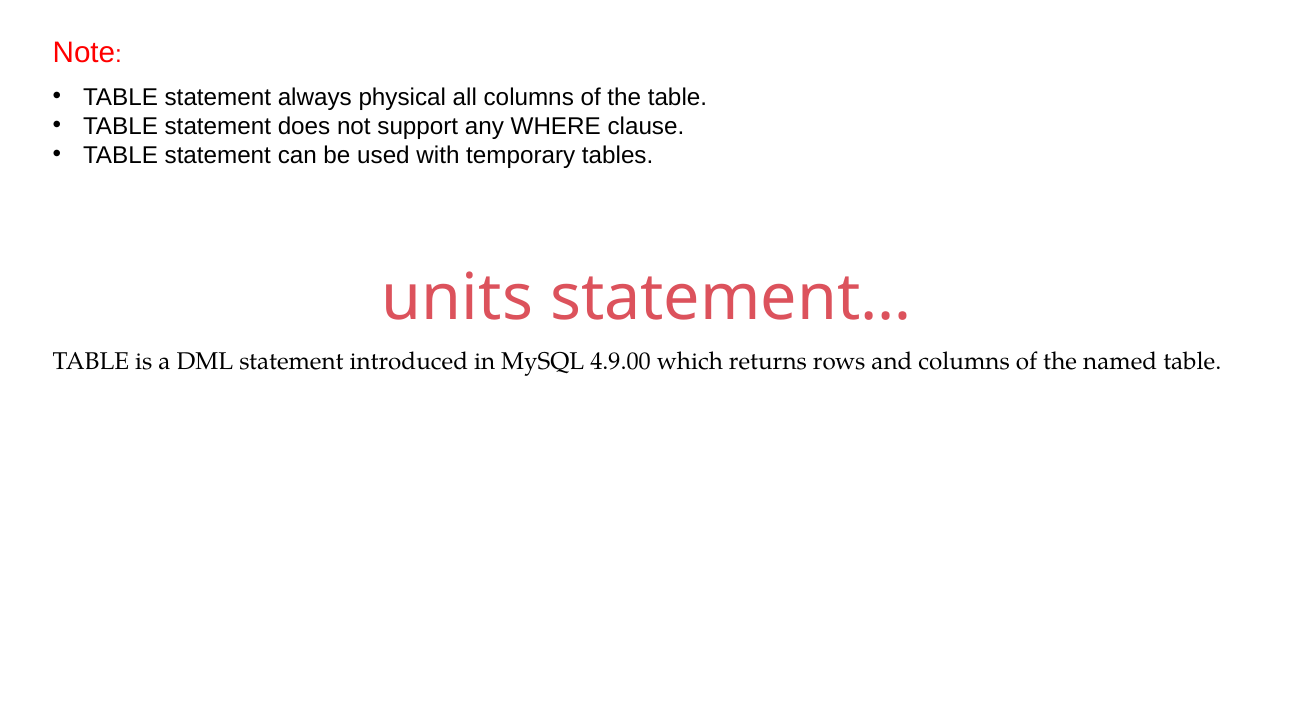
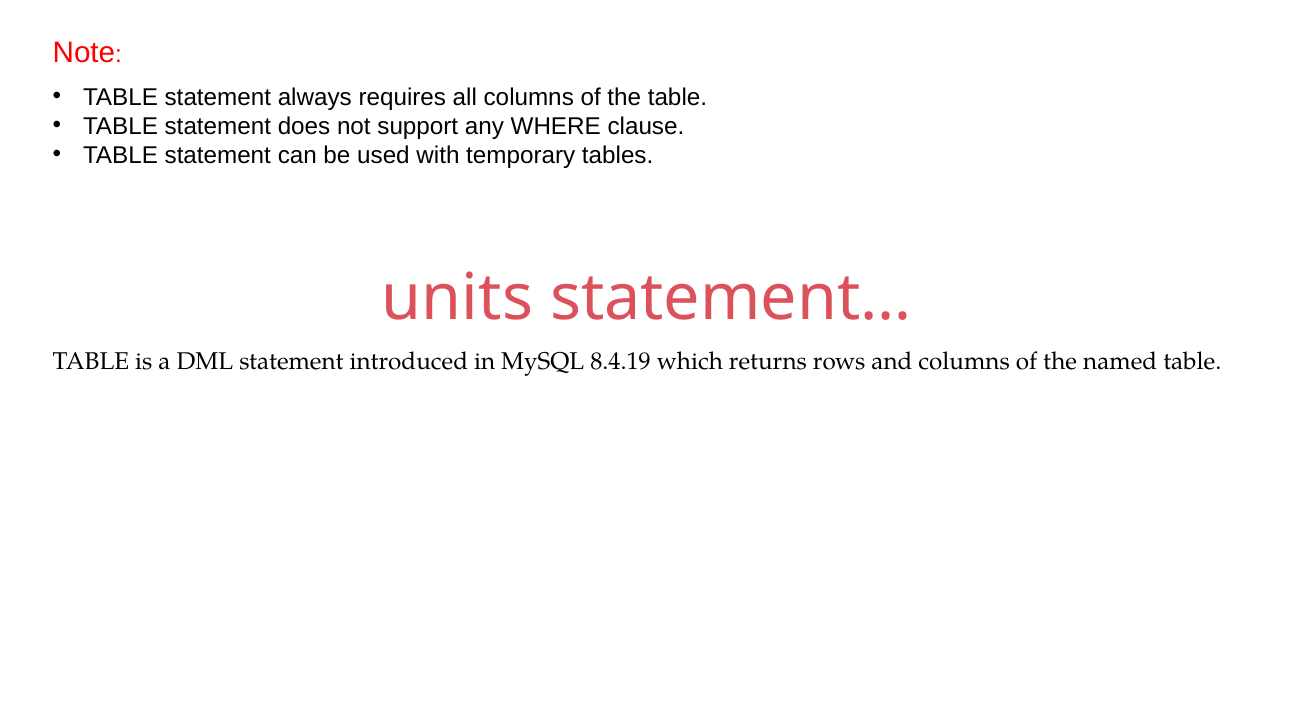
physical: physical -> requires (402, 97)
4.9.00: 4.9.00 -> 8.4.19 (621, 362)
